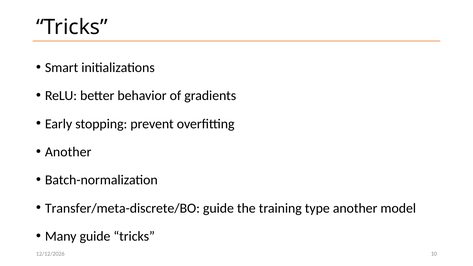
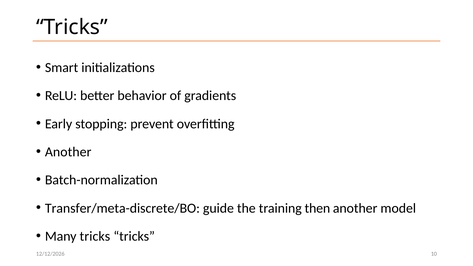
type: type -> then (317, 208)
Many guide: guide -> tricks (95, 236)
